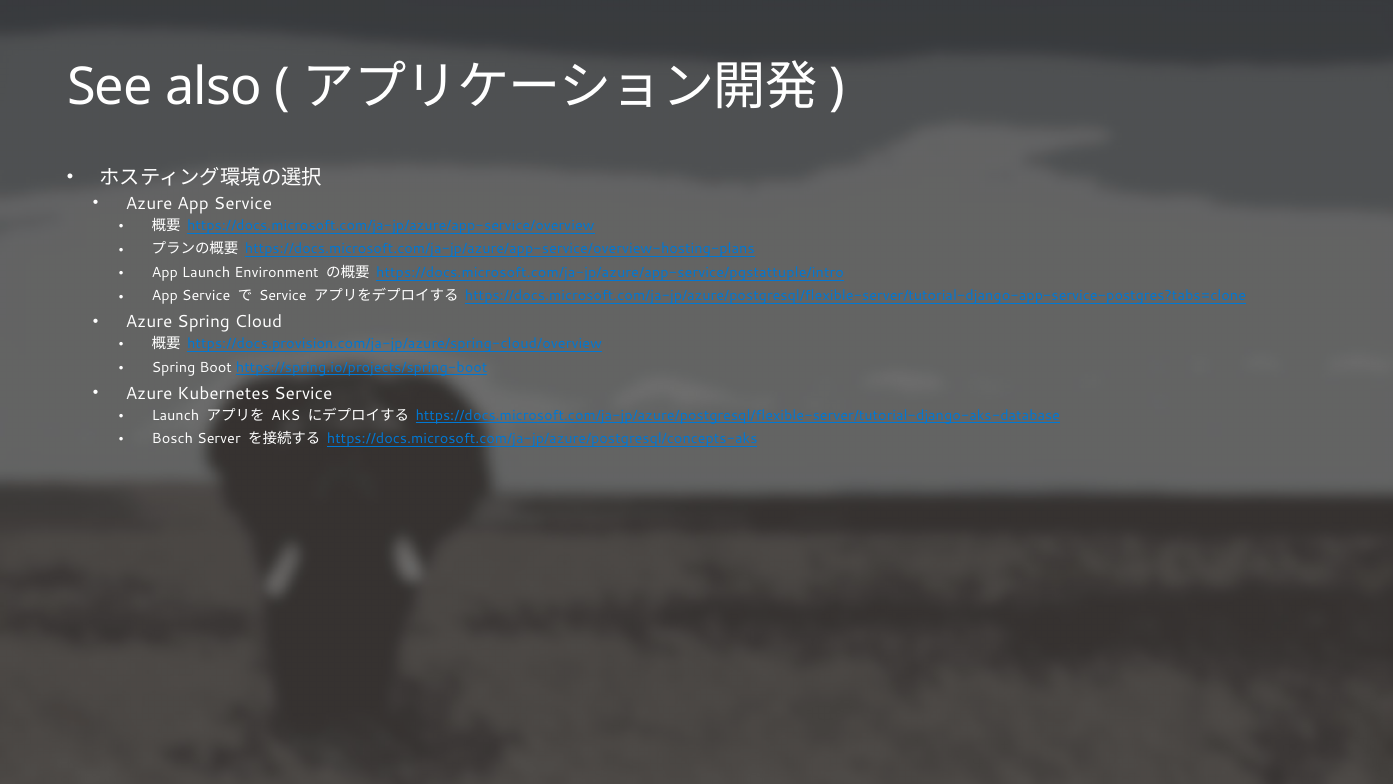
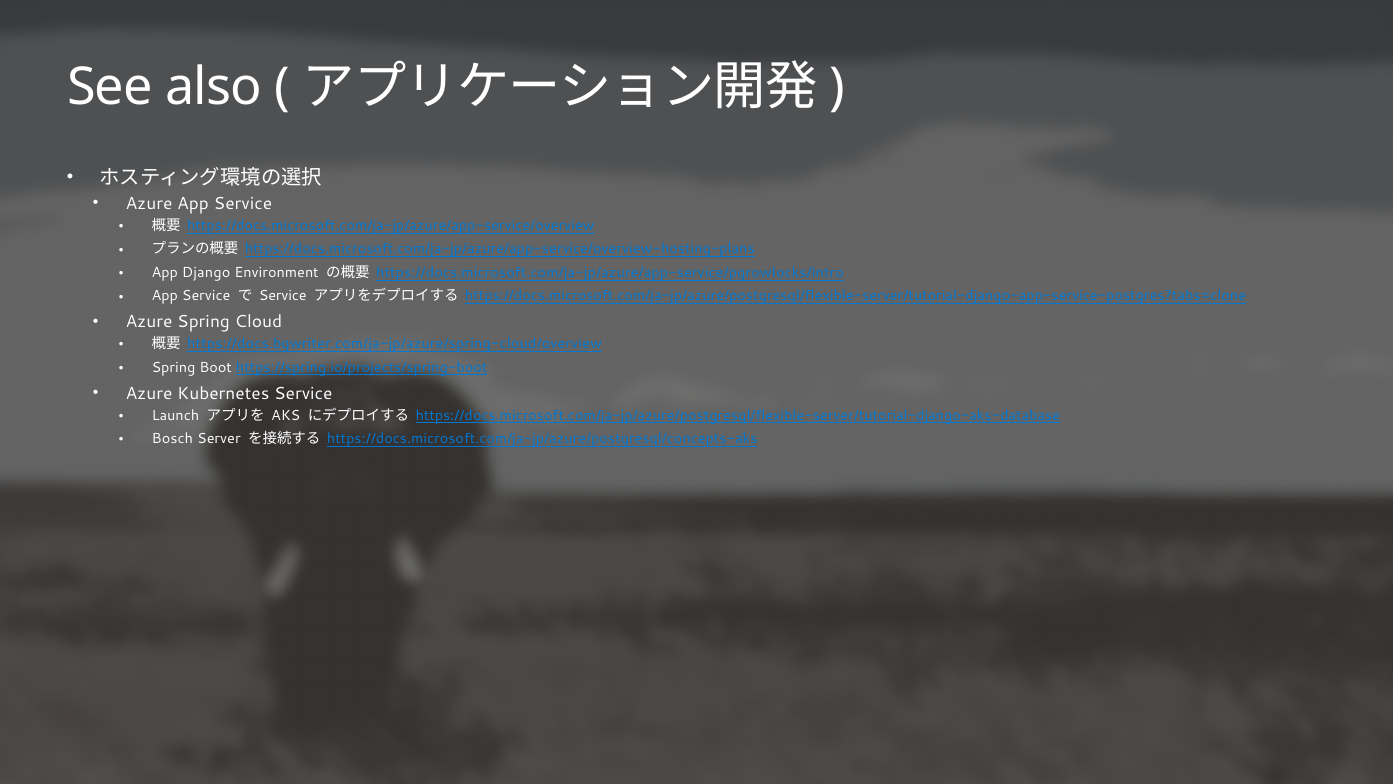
App Launch: Launch -> Django (206, 272)
https://docs.microsoft.com/ja-jp/azure/app-service/pgstattuple/intro: https://docs.microsoft.com/ja-jp/azure/app-service/pgstattuple/intro -> https://docs.microsoft.com/ja-jp/azure/app-service/pgrowlocks/intro (610, 272)
https://docs.provision.com/ja-jp/azure/spring-cloud/overview: https://docs.provision.com/ja-jp/azure/spring-cloud/overview -> https://docs.bgwriter.com/ja-jp/azure/spring-cloud/overview (395, 344)
